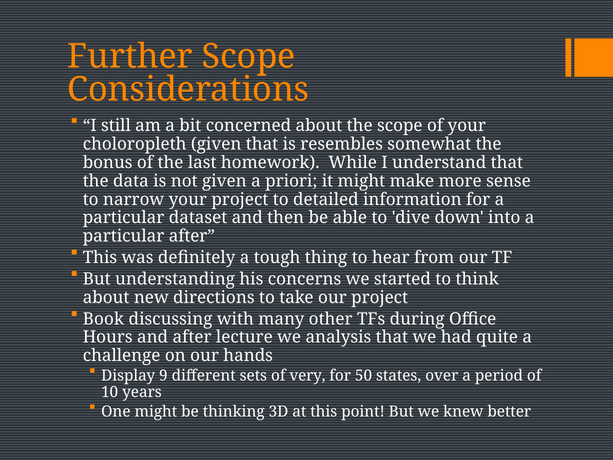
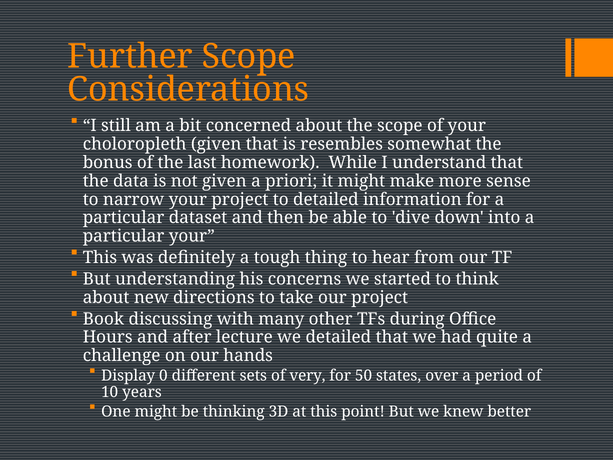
particular after: after -> your (192, 236)
we analysis: analysis -> detailed (338, 337)
9: 9 -> 0 (163, 376)
